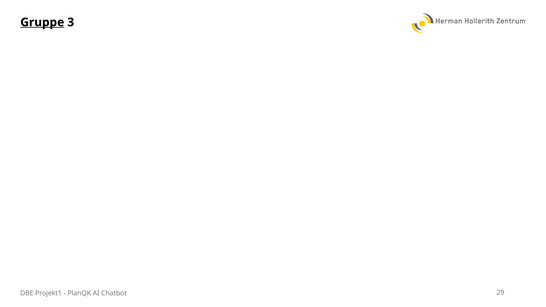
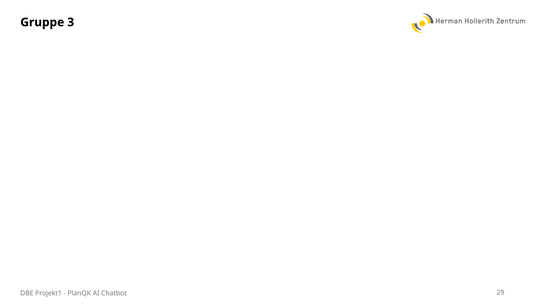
Gruppe underline: present -> none (42, 22)
